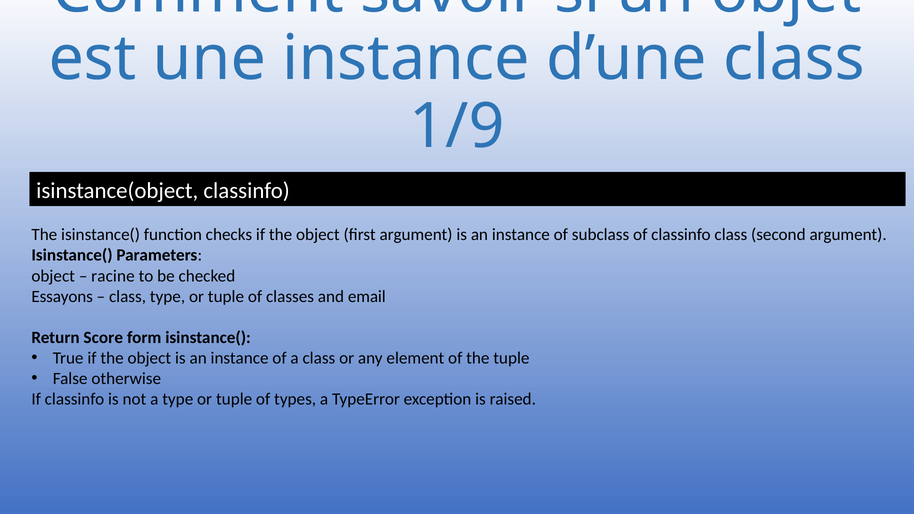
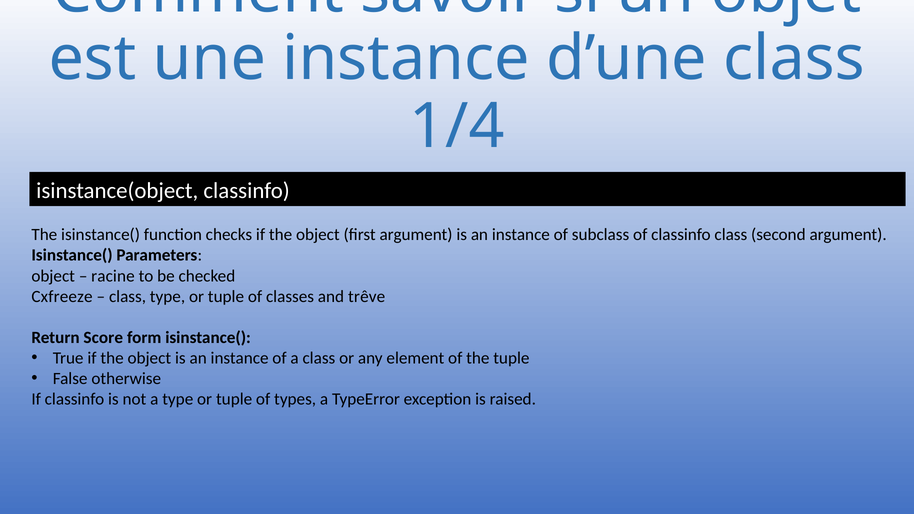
1/9: 1/9 -> 1/4 (457, 127)
Essayons: Essayons -> Cxfreeze (62, 297)
email: email -> trêve (367, 297)
